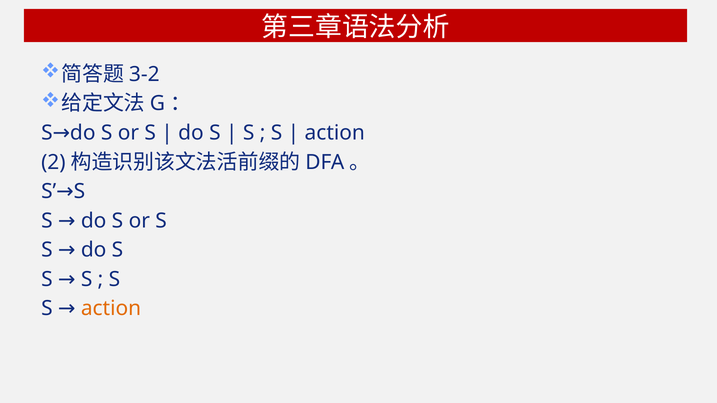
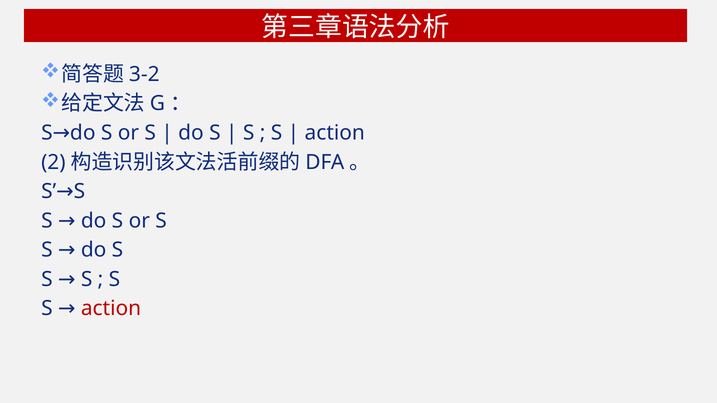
action colour: orange -> red (111, 309)
